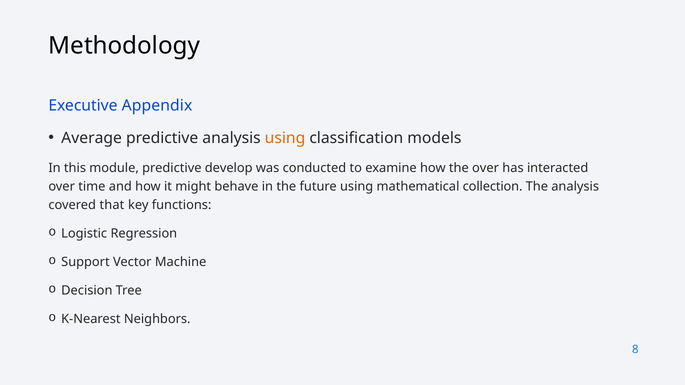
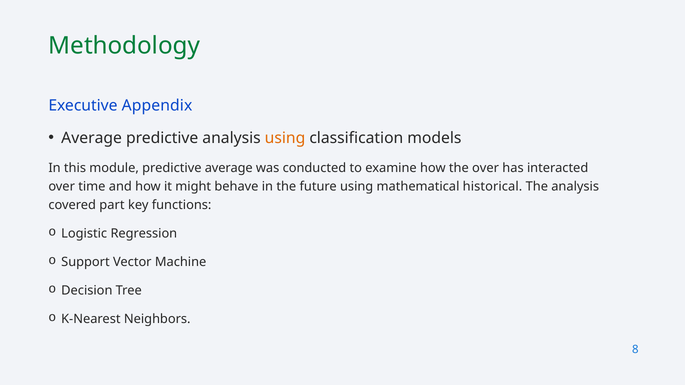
Methodology colour: black -> green (124, 46)
predictive develop: develop -> average (229, 168)
collection: collection -> historical (492, 187)
that: that -> part (112, 205)
